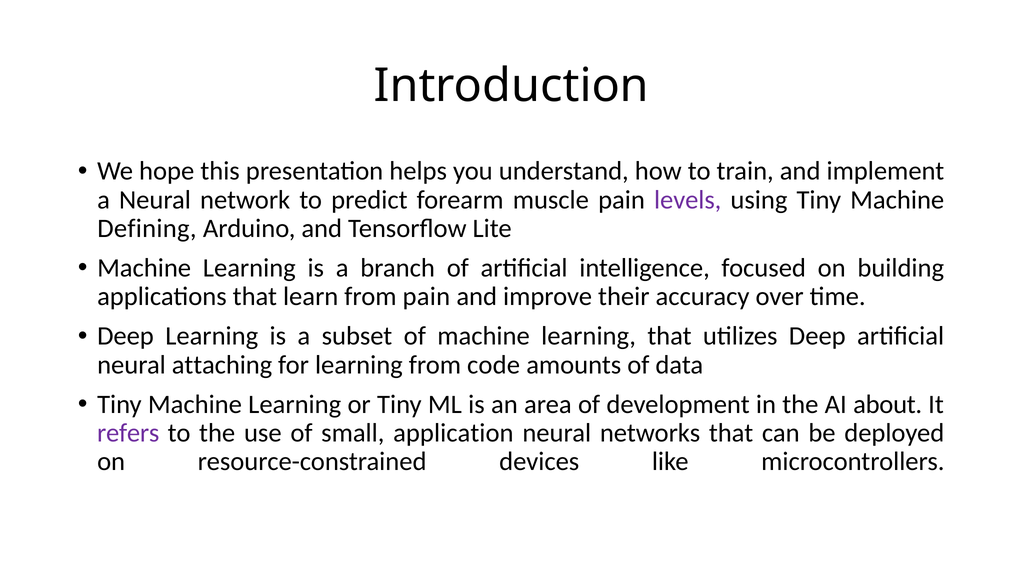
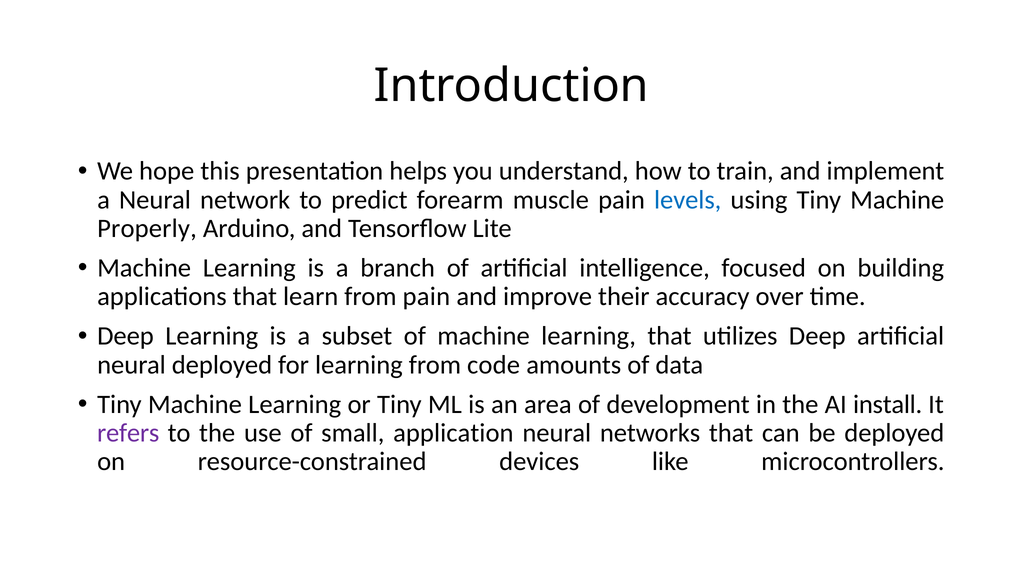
levels colour: purple -> blue (688, 200)
Defining: Defining -> Properly (147, 229)
neural attaching: attaching -> deployed (222, 365)
about: about -> install (888, 405)
